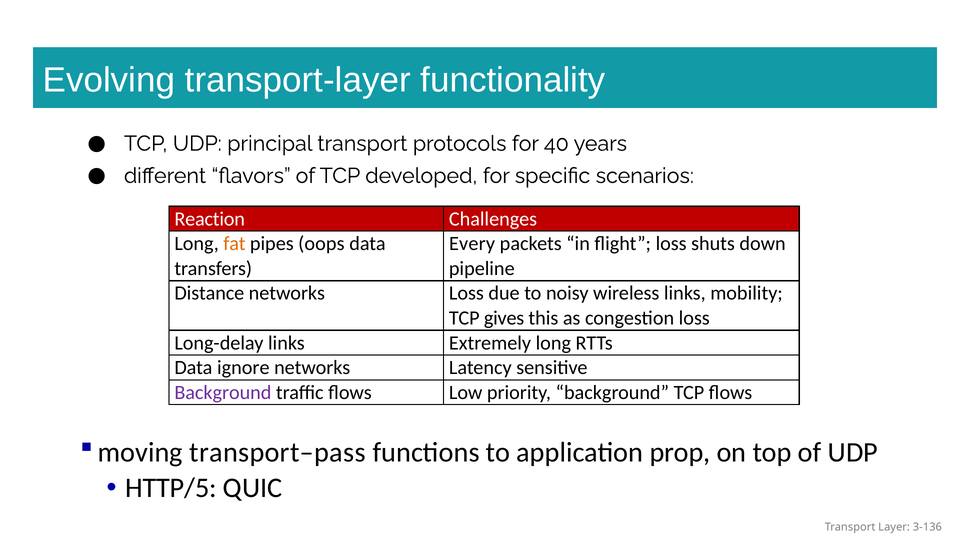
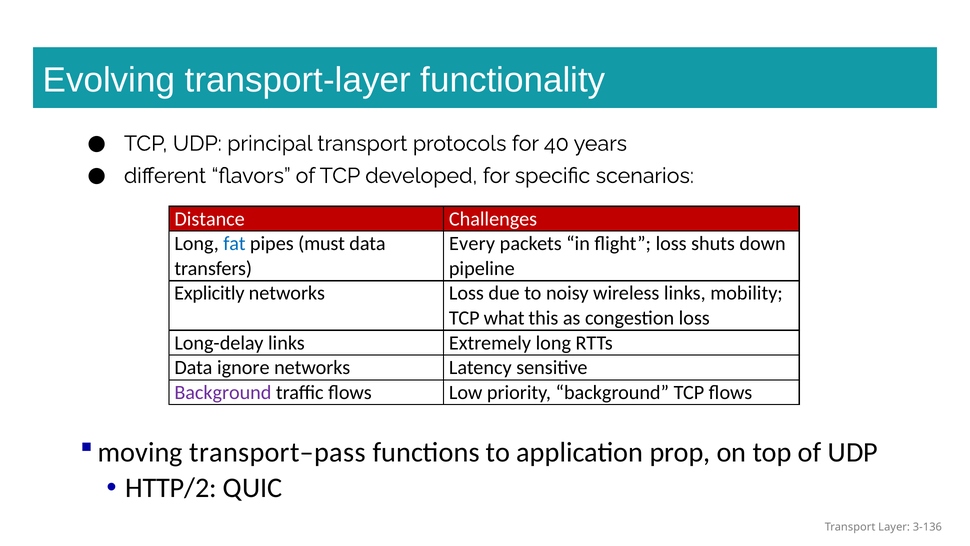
Reaction: Reaction -> Distance (210, 219)
fat colour: orange -> blue (234, 244)
oops: oops -> must (322, 244)
Distance: Distance -> Explicitly (209, 293)
gives: gives -> what (504, 318)
HTTP/5: HTTP/5 -> HTTP/2 (171, 488)
